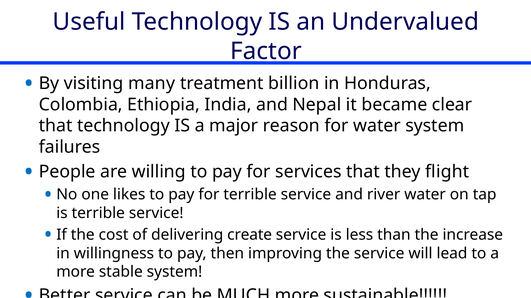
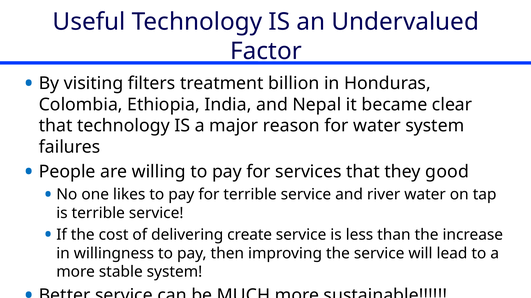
many: many -> filters (152, 84)
flight: flight -> good (447, 172)
